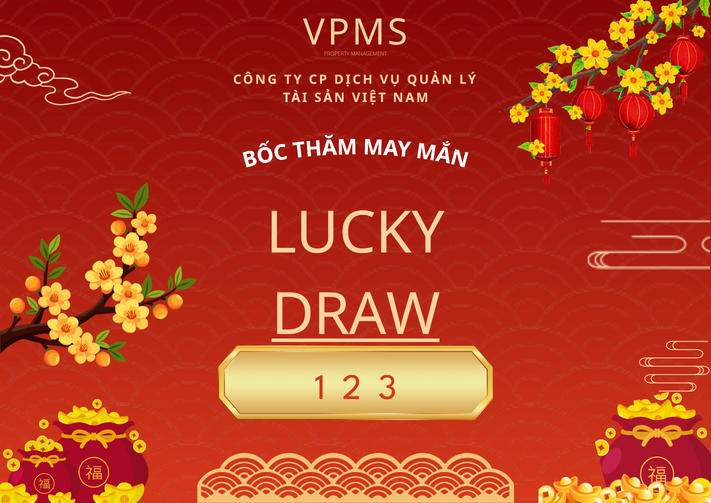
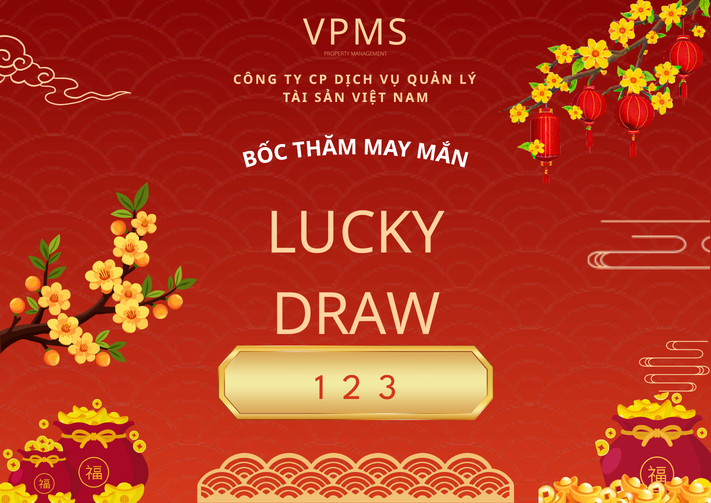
DRAW underline: present -> none (356, 315)
